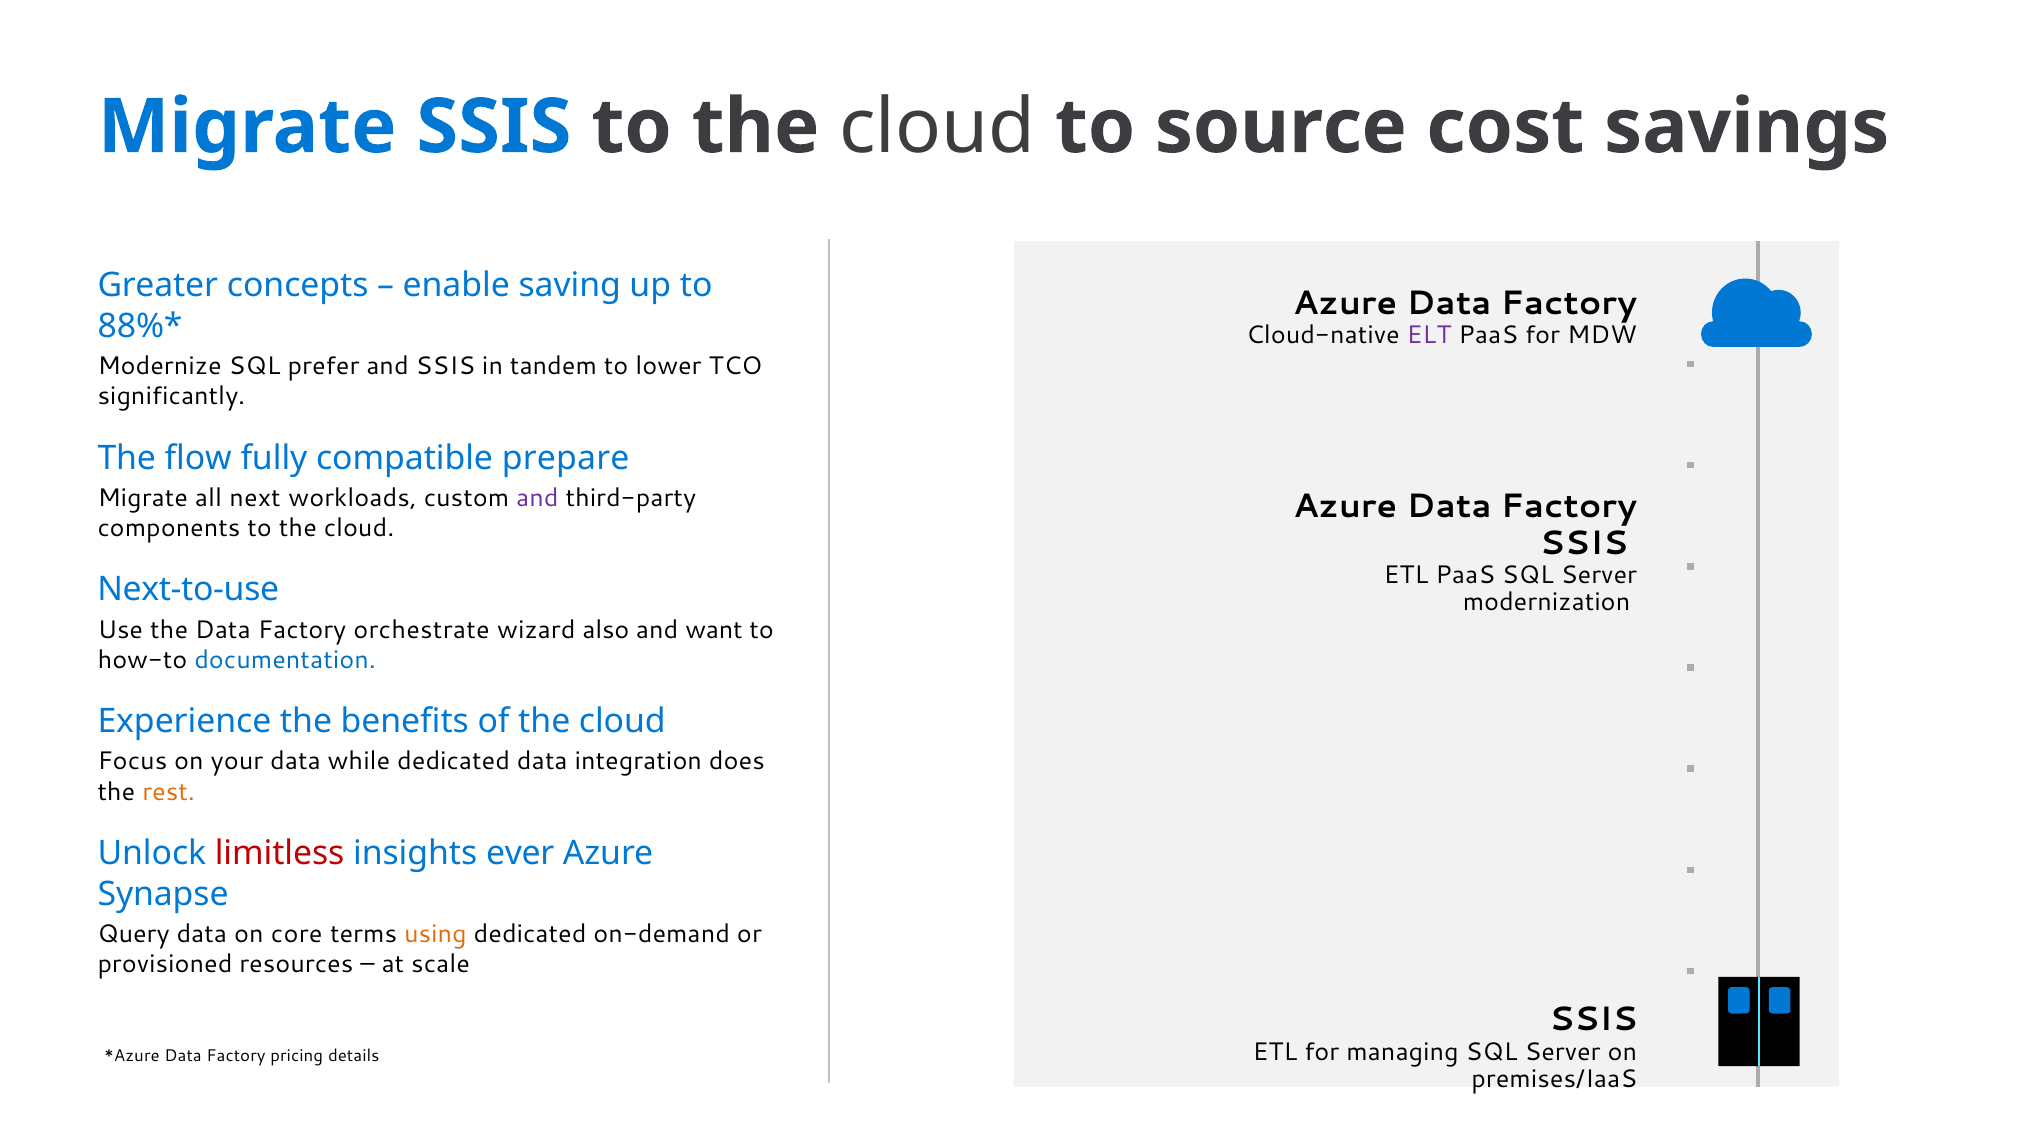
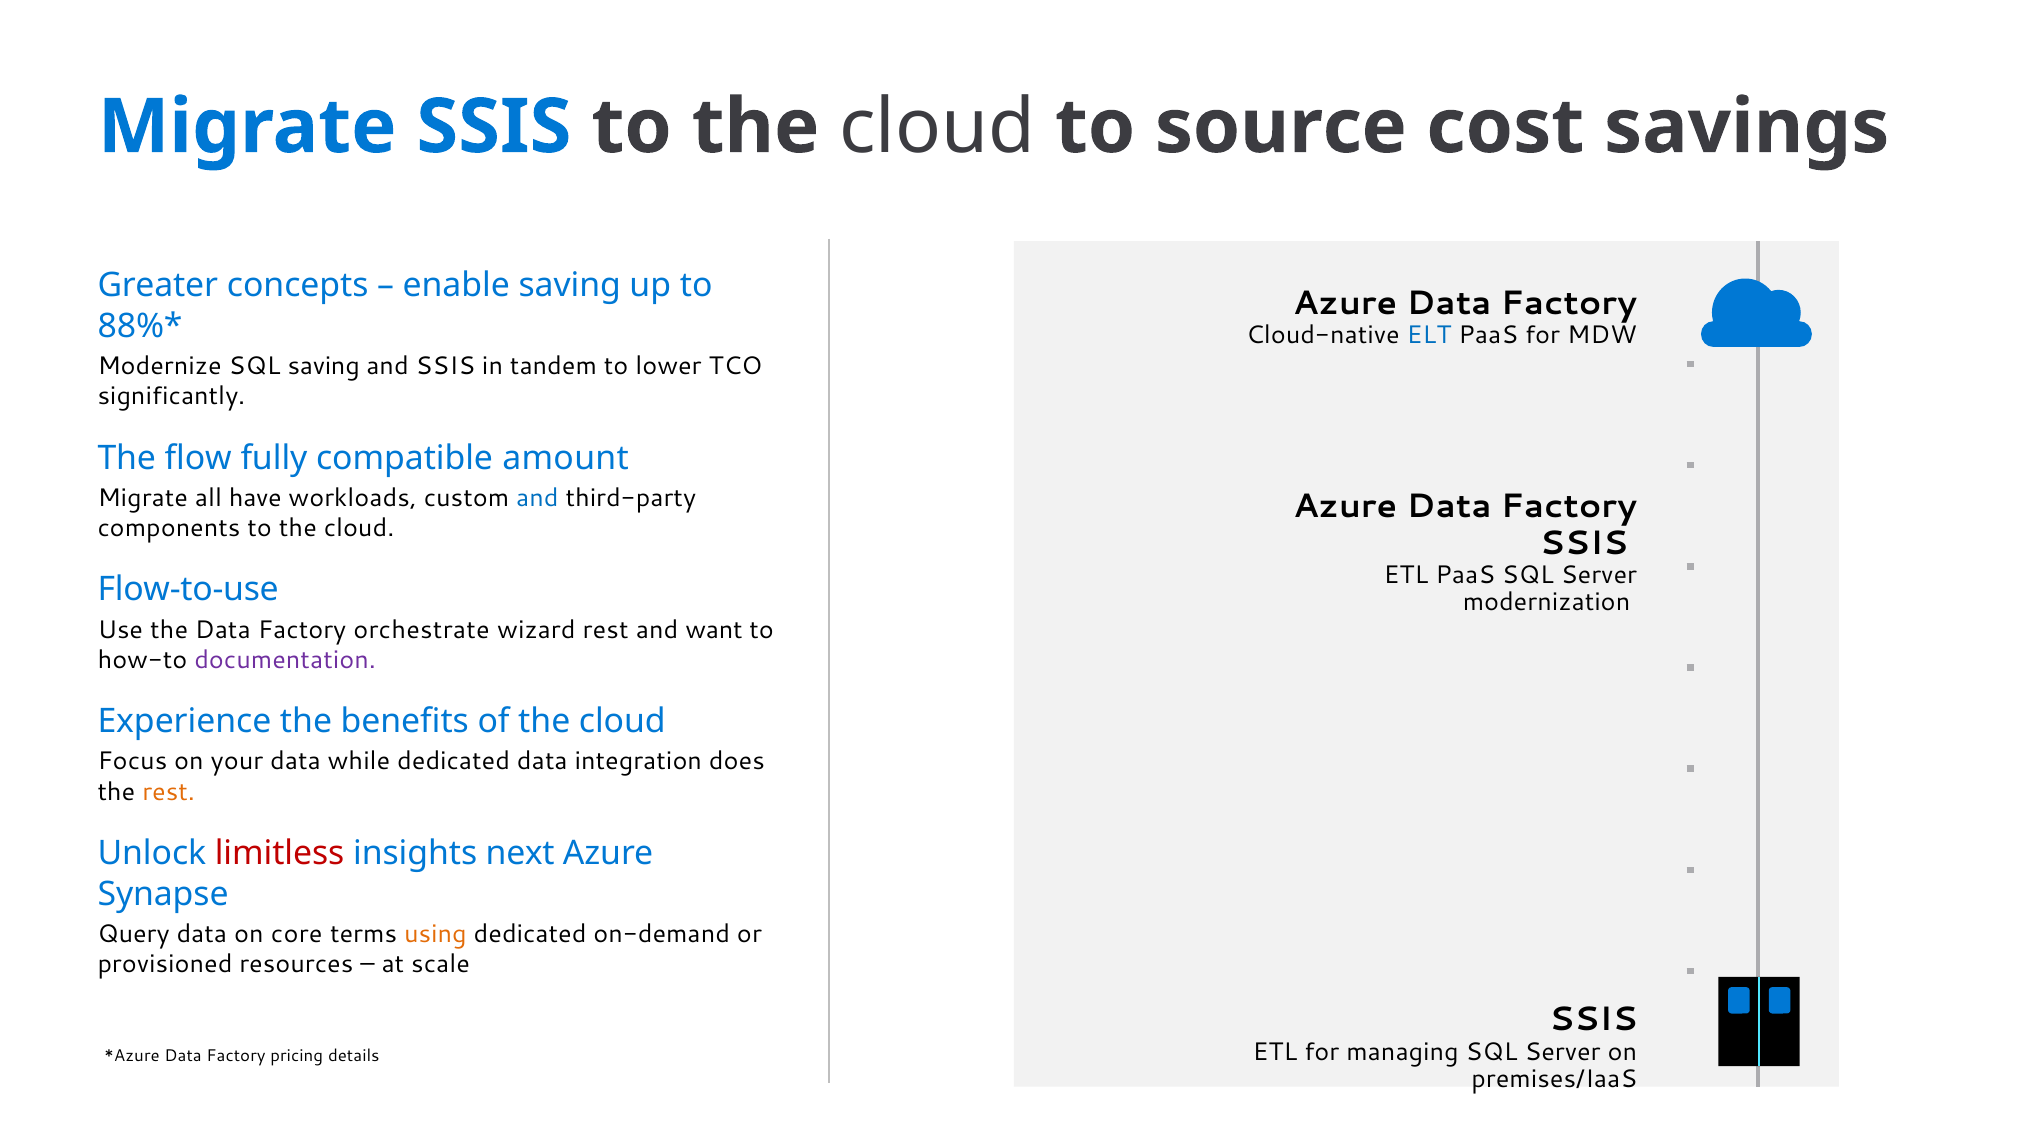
ELT colour: purple -> blue (1429, 335)
SQL prefer: prefer -> saving (324, 366)
prepare: prepare -> amount (566, 458)
next: next -> have (255, 498)
and colour: purple -> blue (537, 498)
Next-to-use: Next-to-use -> Flow-to-use (188, 590)
wizard also: also -> rest (606, 630)
documentation colour: blue -> purple (285, 660)
ever: ever -> next (520, 853)
